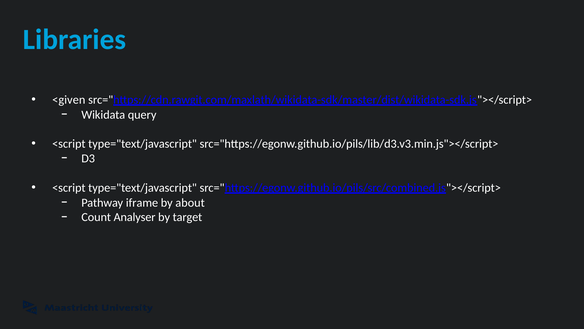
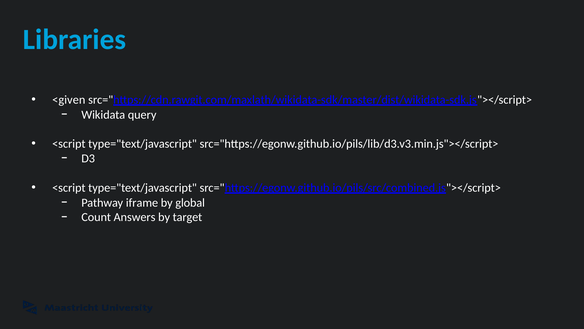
about: about -> global (190, 202)
Analyser: Analyser -> Answers (135, 217)
